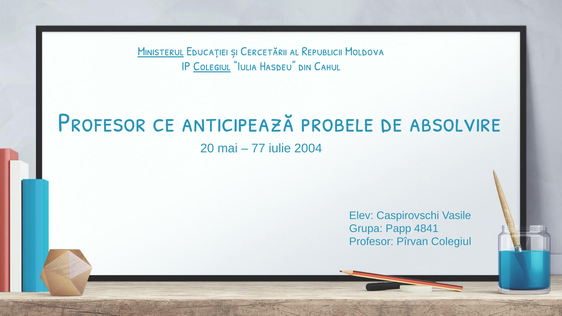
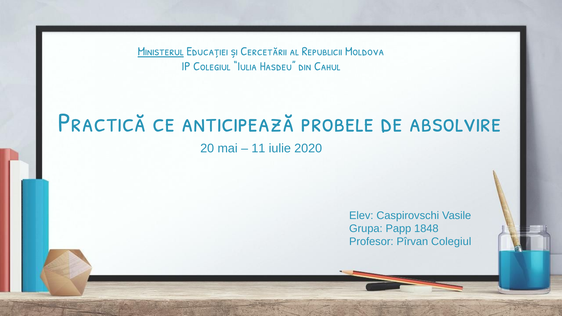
Colegiul underline: present -> none (212, 66)
Profesor: Profesor -> Practică (102, 123)
77: 77 -> 11 (258, 148)
2004: 2004 -> 2020 (308, 148)
4841: 4841 -> 1848 (426, 229)
